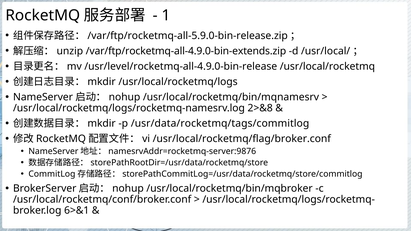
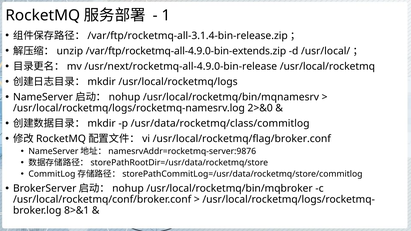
/var/ftp/rocketmq-all-5.9.0-bin-release.zip: /var/ftp/rocketmq-all-5.9.0-bin-release.zip -> /var/ftp/rocketmq-all-3.1.4-bin-release.zip (188, 36)
/usr/level/rocketmq-all-4.9.0-bin-release: /usr/level/rocketmq-all-4.9.0-bin-release -> /usr/next/rocketmq-all-4.9.0-bin-release (181, 66)
2>&8: 2>&8 -> 2>&0 (260, 108)
/usr/data/rocketmq/tags/commitlog: /usr/data/rocketmq/tags/commitlog -> /usr/data/rocketmq/class/commitlog (220, 124)
6>&1: 6>&1 -> 8>&1 (77, 211)
